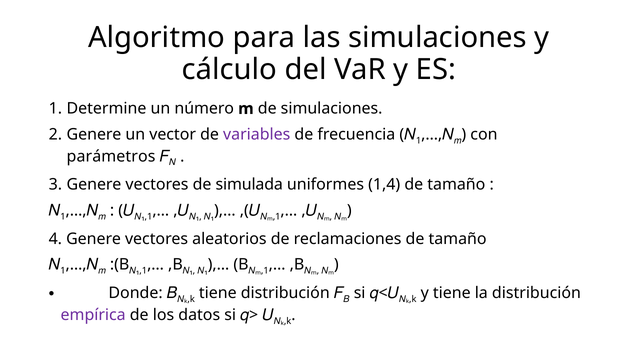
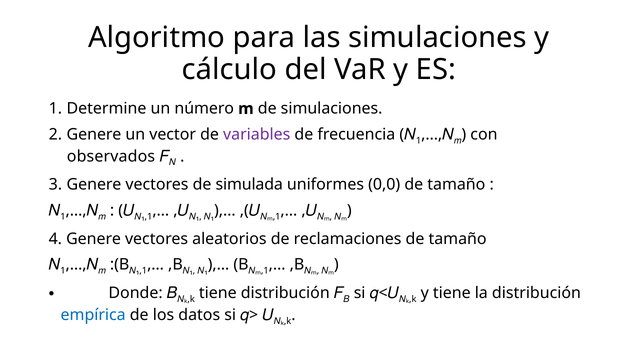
parámetros: parámetros -> observados (111, 156)
1,4: 1,4 -> 0,0 (384, 185)
empírica colour: purple -> blue (93, 315)
